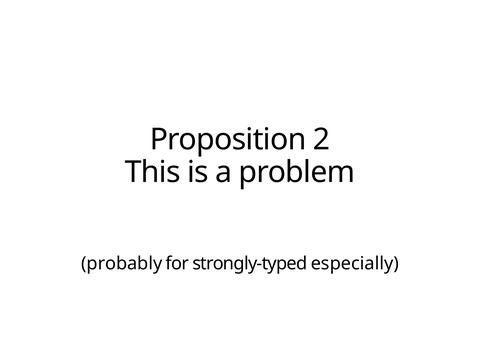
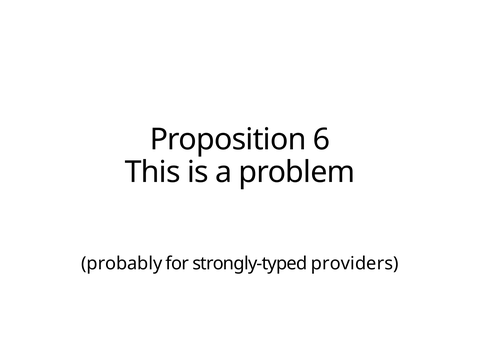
2: 2 -> 6 (321, 139)
especially: especially -> providers (355, 264)
